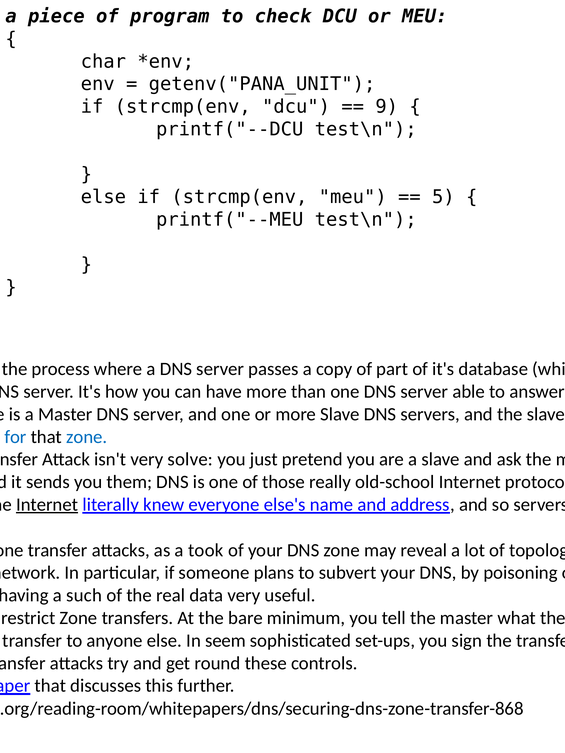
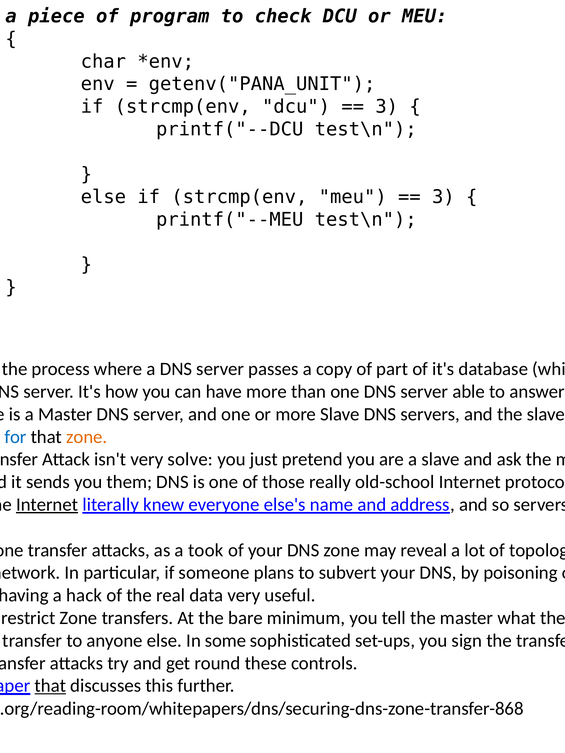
9: 9 -> 3 (387, 107)
5: 5 -> 3 (443, 197)
zone colour: blue -> orange (87, 437)
such: such -> hack (84, 596)
seem: seem -> some (226, 641)
that underline: none -> present (50, 686)
